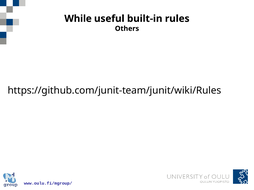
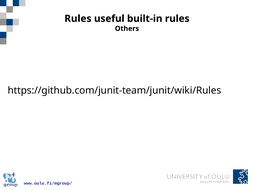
While: While -> Rules (78, 19)
